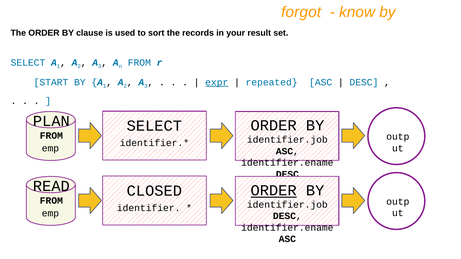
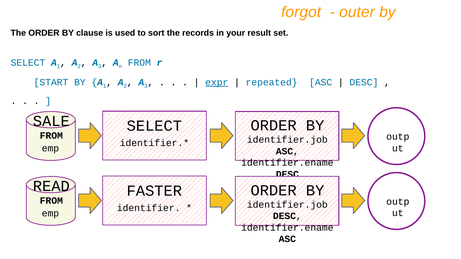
know: know -> outer (357, 12)
PLAN: PLAN -> SALE (51, 121)
ORDER underline: present -> none (274, 191)
CLOSED: CLOSED -> FASTER (154, 191)
